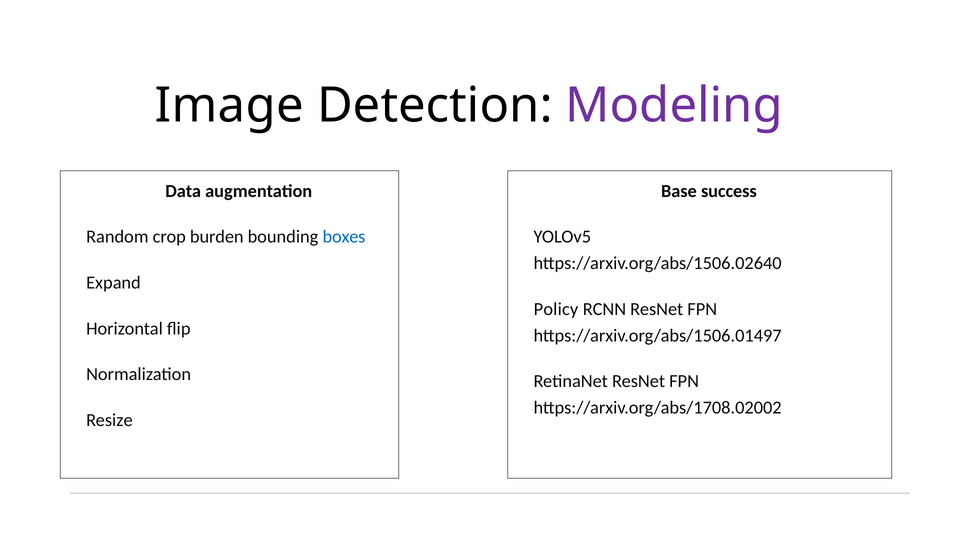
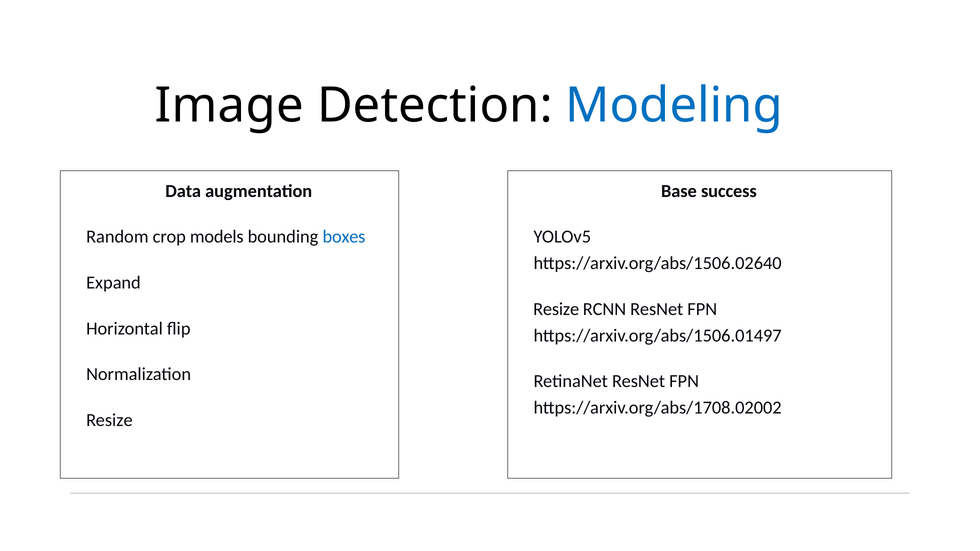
Modeling colour: purple -> blue (674, 106)
burden: burden -> models (217, 237)
Policy: Policy -> Resize (556, 309)
